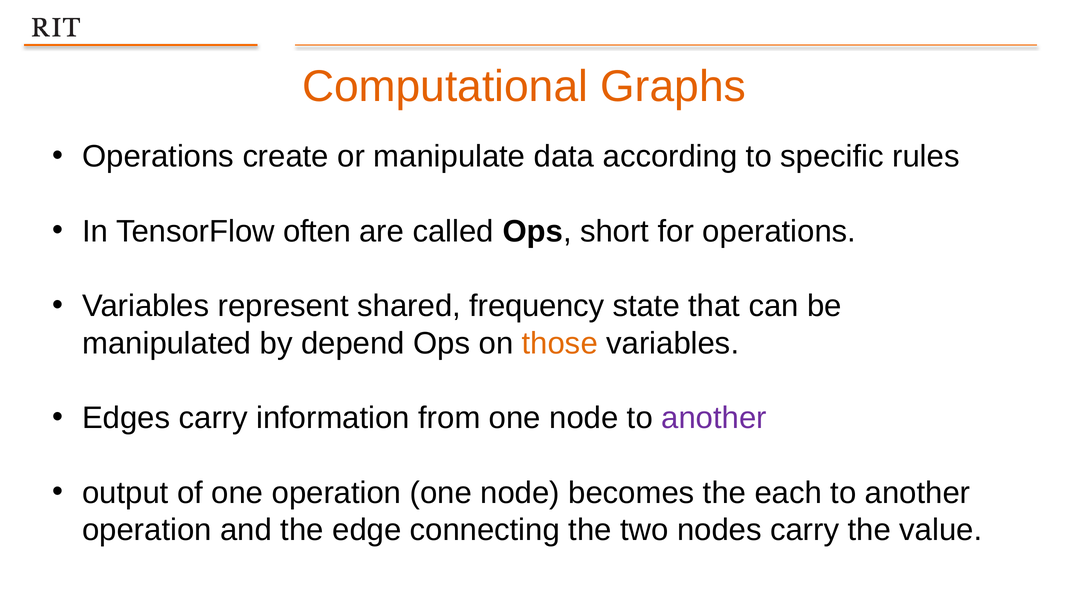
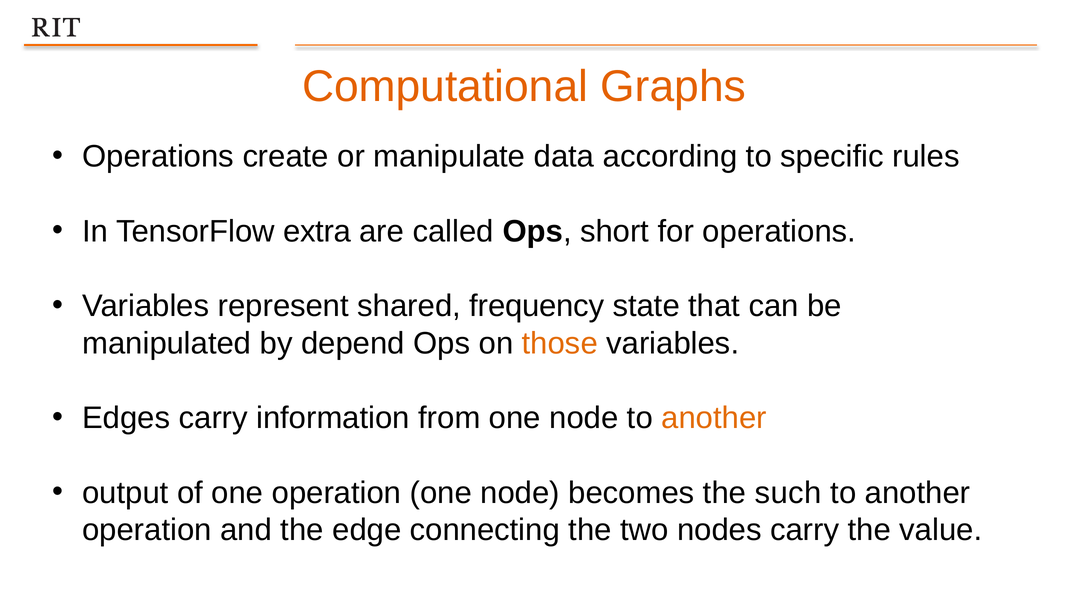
often: often -> extra (317, 231)
another colour: purple -> orange (714, 418)
each: each -> such (788, 493)
